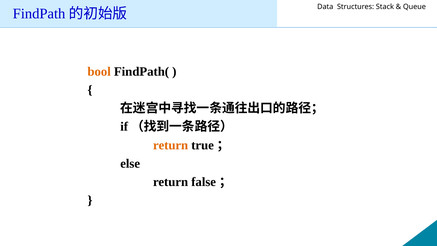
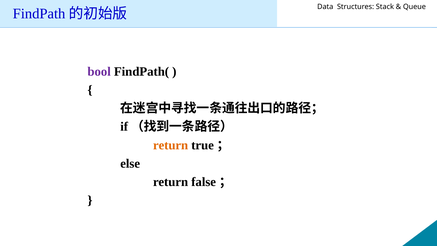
bool colour: orange -> purple (99, 72)
